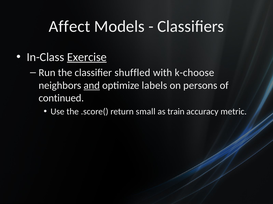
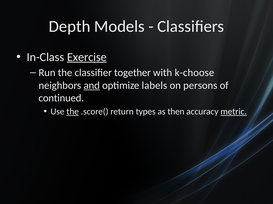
Affect: Affect -> Depth (70, 26)
shuffled: shuffled -> together (132, 73)
the underline: none -> present (73, 112)
small: small -> types (146, 112)
train: train -> then (176, 112)
metric underline: none -> present (234, 112)
